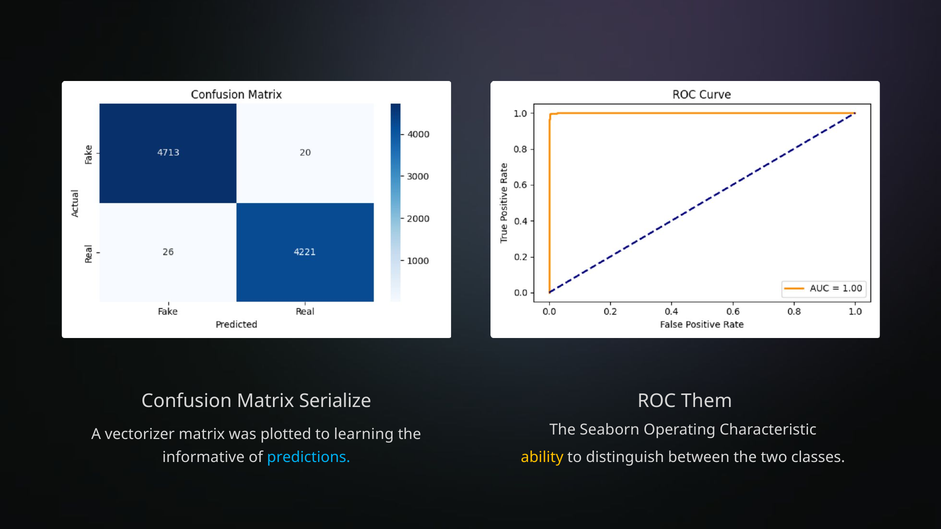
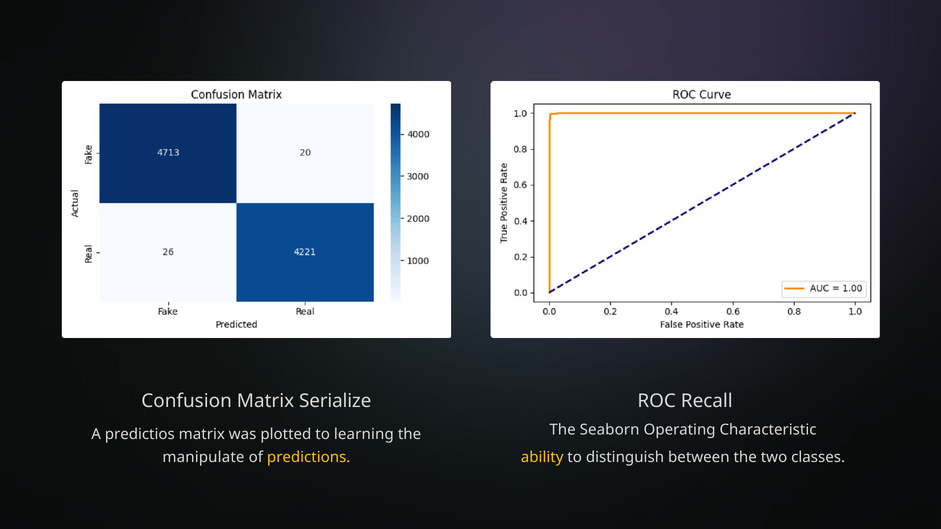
Them: Them -> Recall (707, 401)
vectorizer: vectorizer -> predictios (140, 435)
informative: informative -> manipulate (203, 457)
predictions colour: light blue -> yellow (309, 457)
